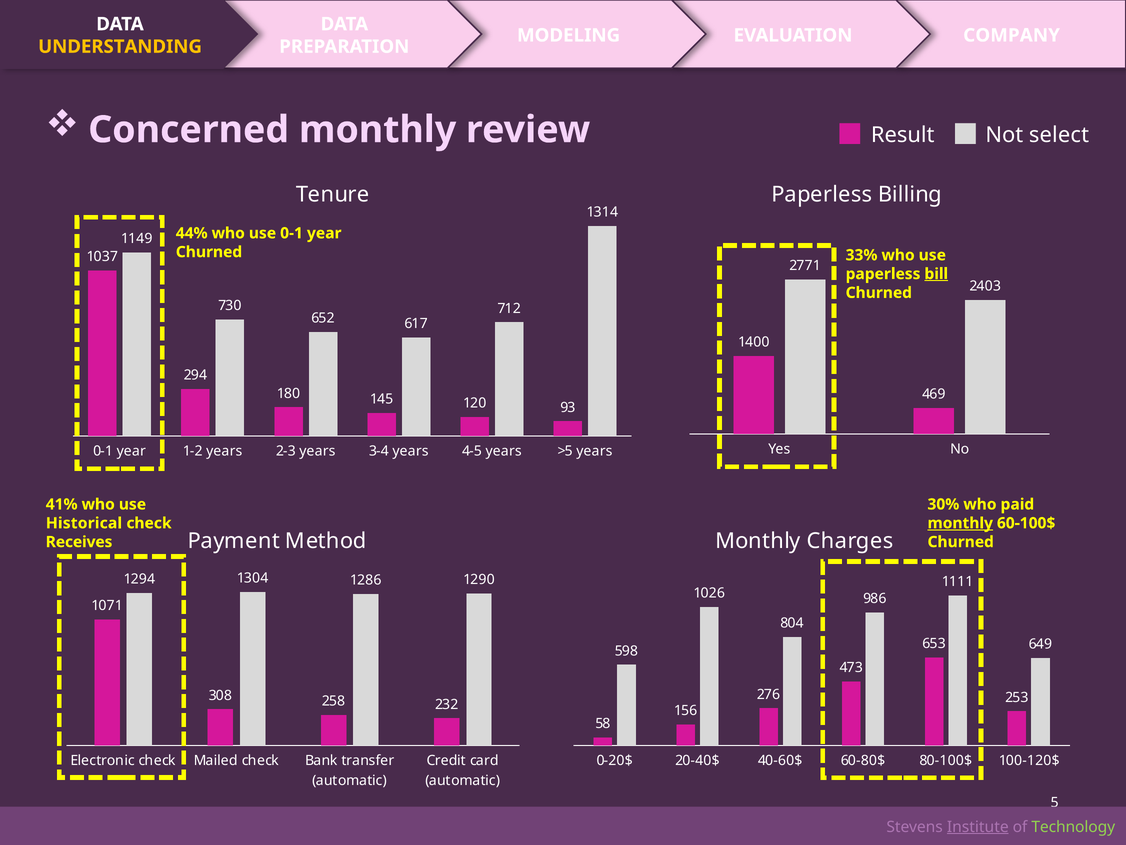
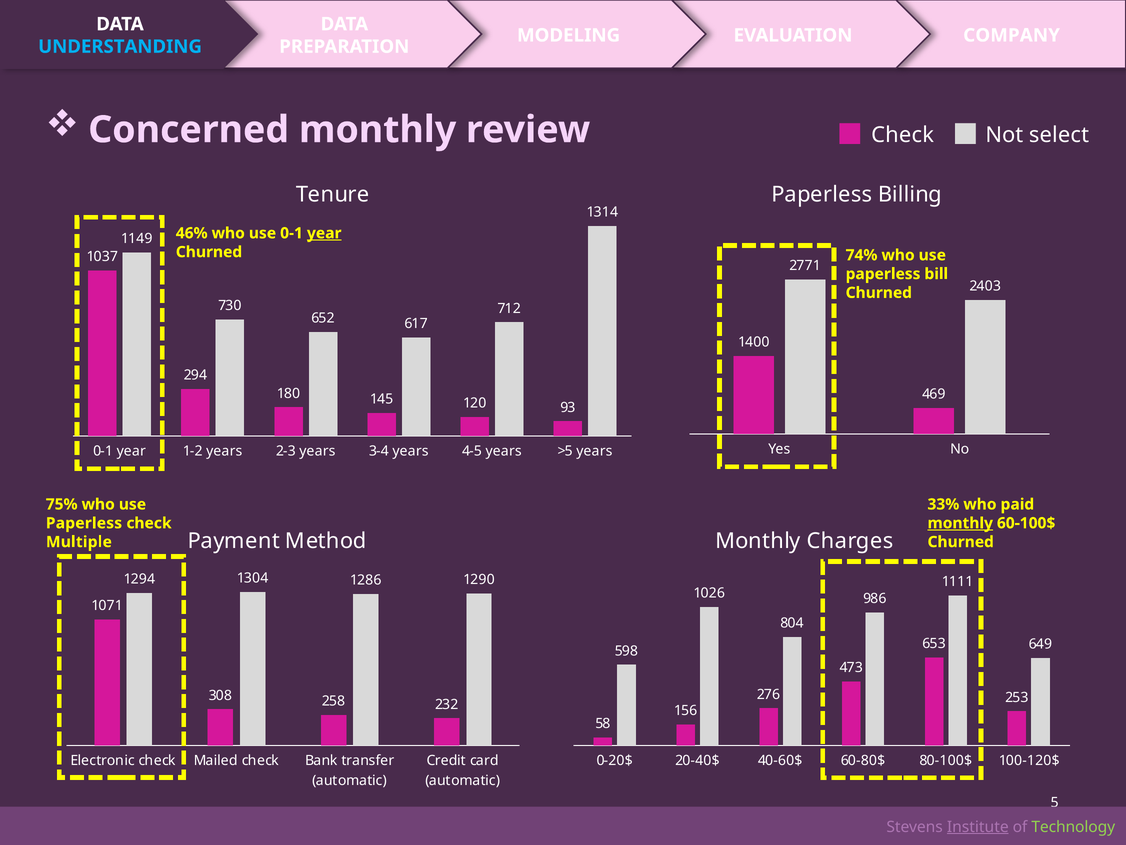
UNDERSTANDING colour: yellow -> light blue (120, 47)
Result: Result -> Check (903, 135)
44%: 44% -> 46% (192, 233)
year underline: none -> present (324, 233)
33%: 33% -> 74% (862, 255)
bill underline: present -> none (936, 274)
41%: 41% -> 75% (62, 504)
30%: 30% -> 33% (943, 504)
Historical: Historical -> Paperless (84, 523)
Receives: Receives -> Multiple (79, 542)
